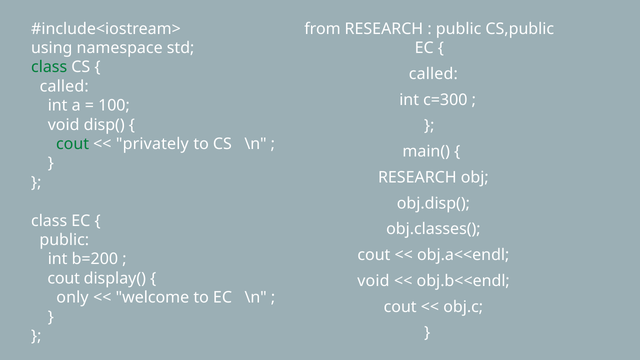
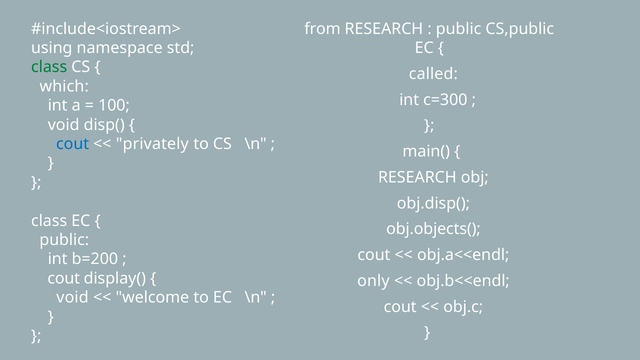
called: called -> which (64, 86)
cout colour: green -> blue (73, 144)
obj.classes(: obj.classes( -> obj.objects( (433, 229)
void: void -> only (373, 281)
only: only -> void (72, 298)
